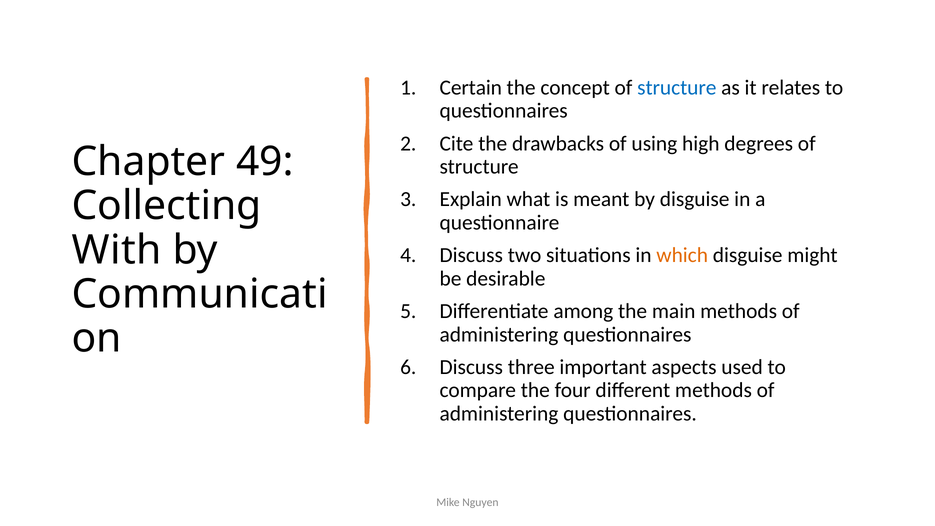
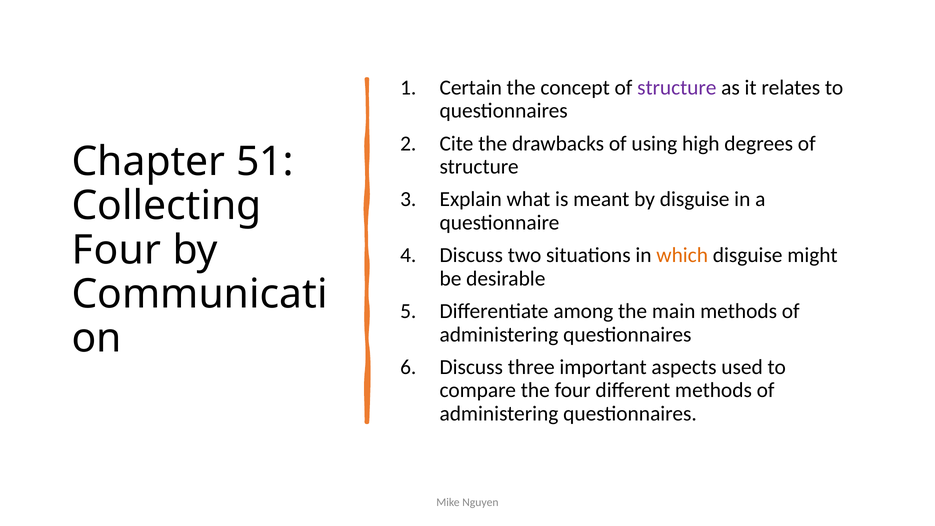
structure colour: blue -> purple (677, 87)
49: 49 -> 51 (265, 162)
With: With -> Four (117, 250)
